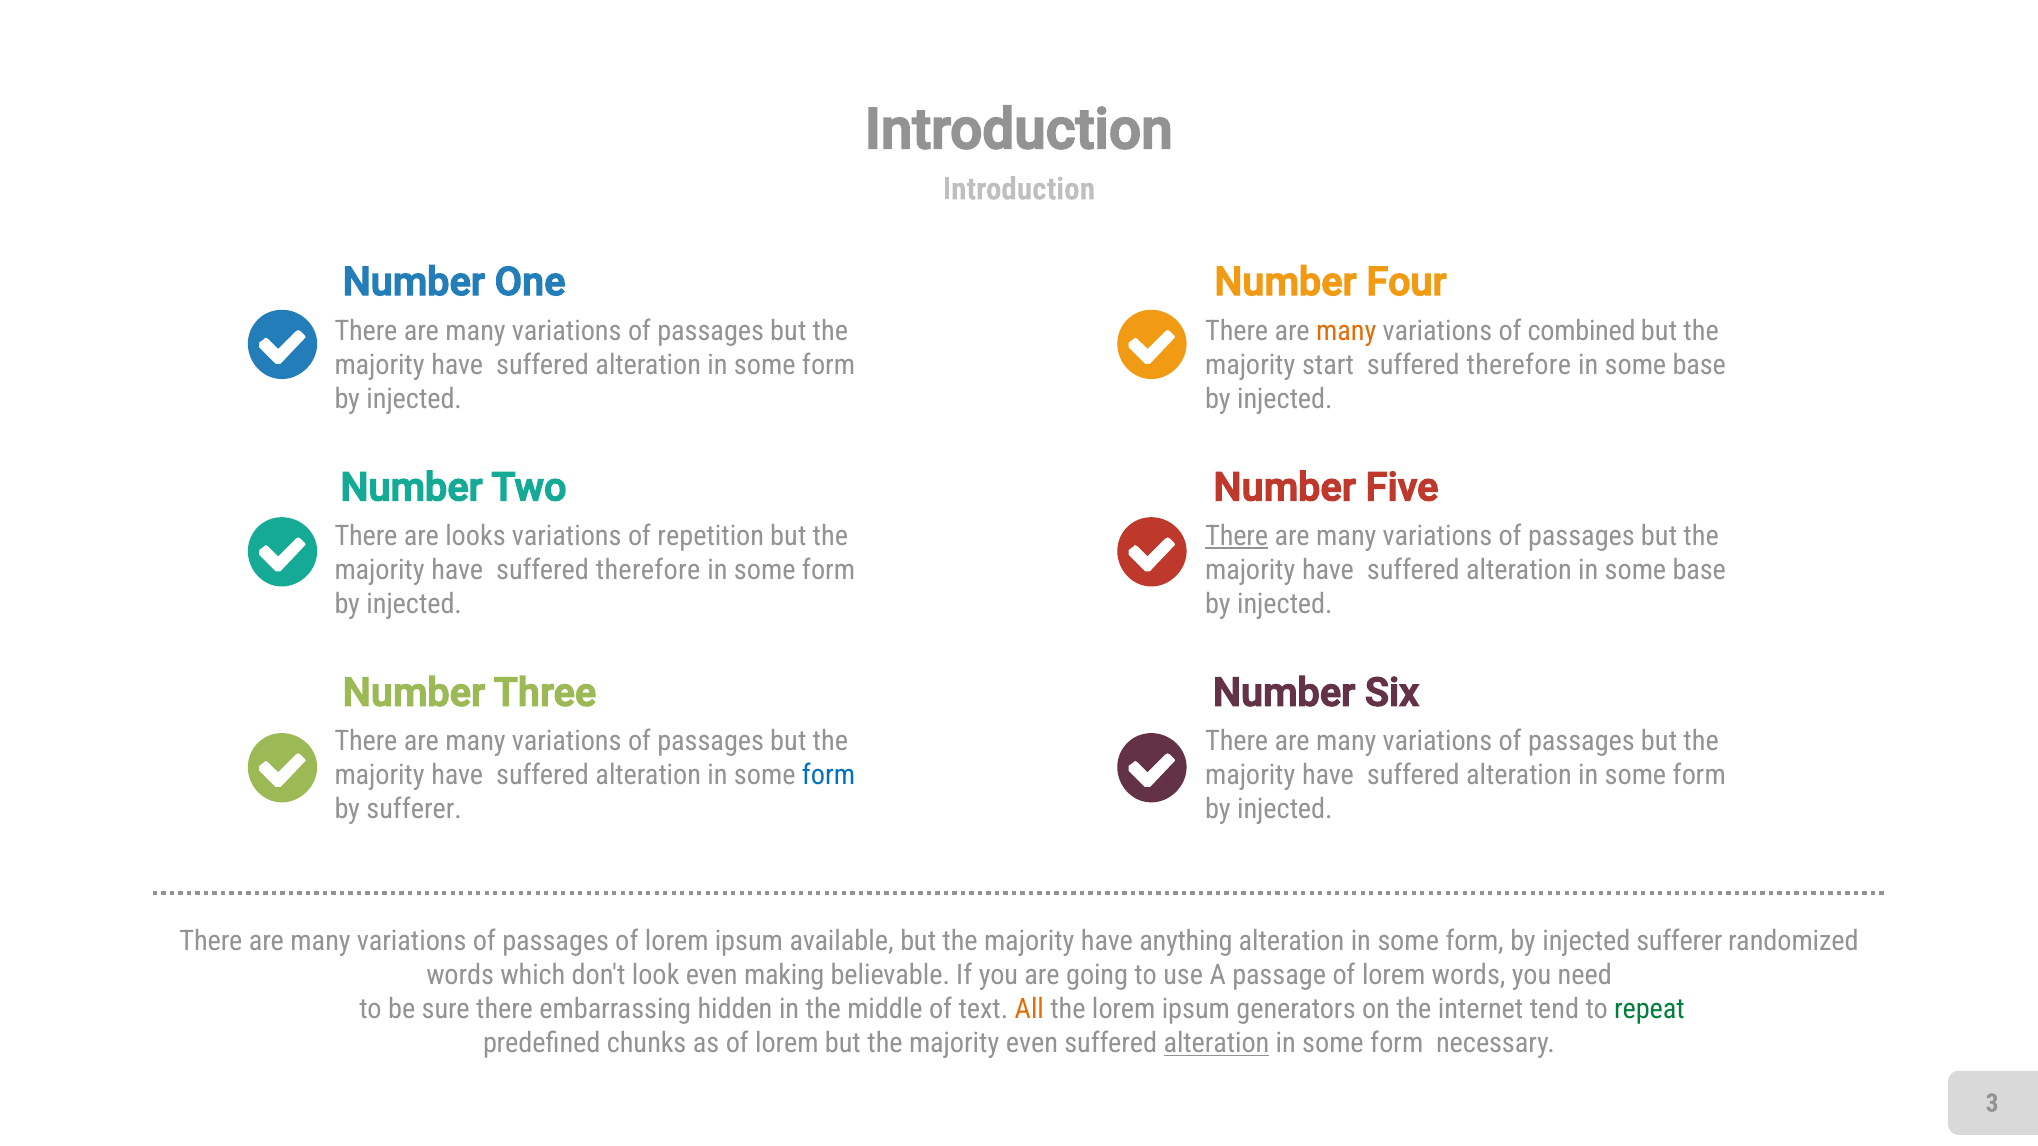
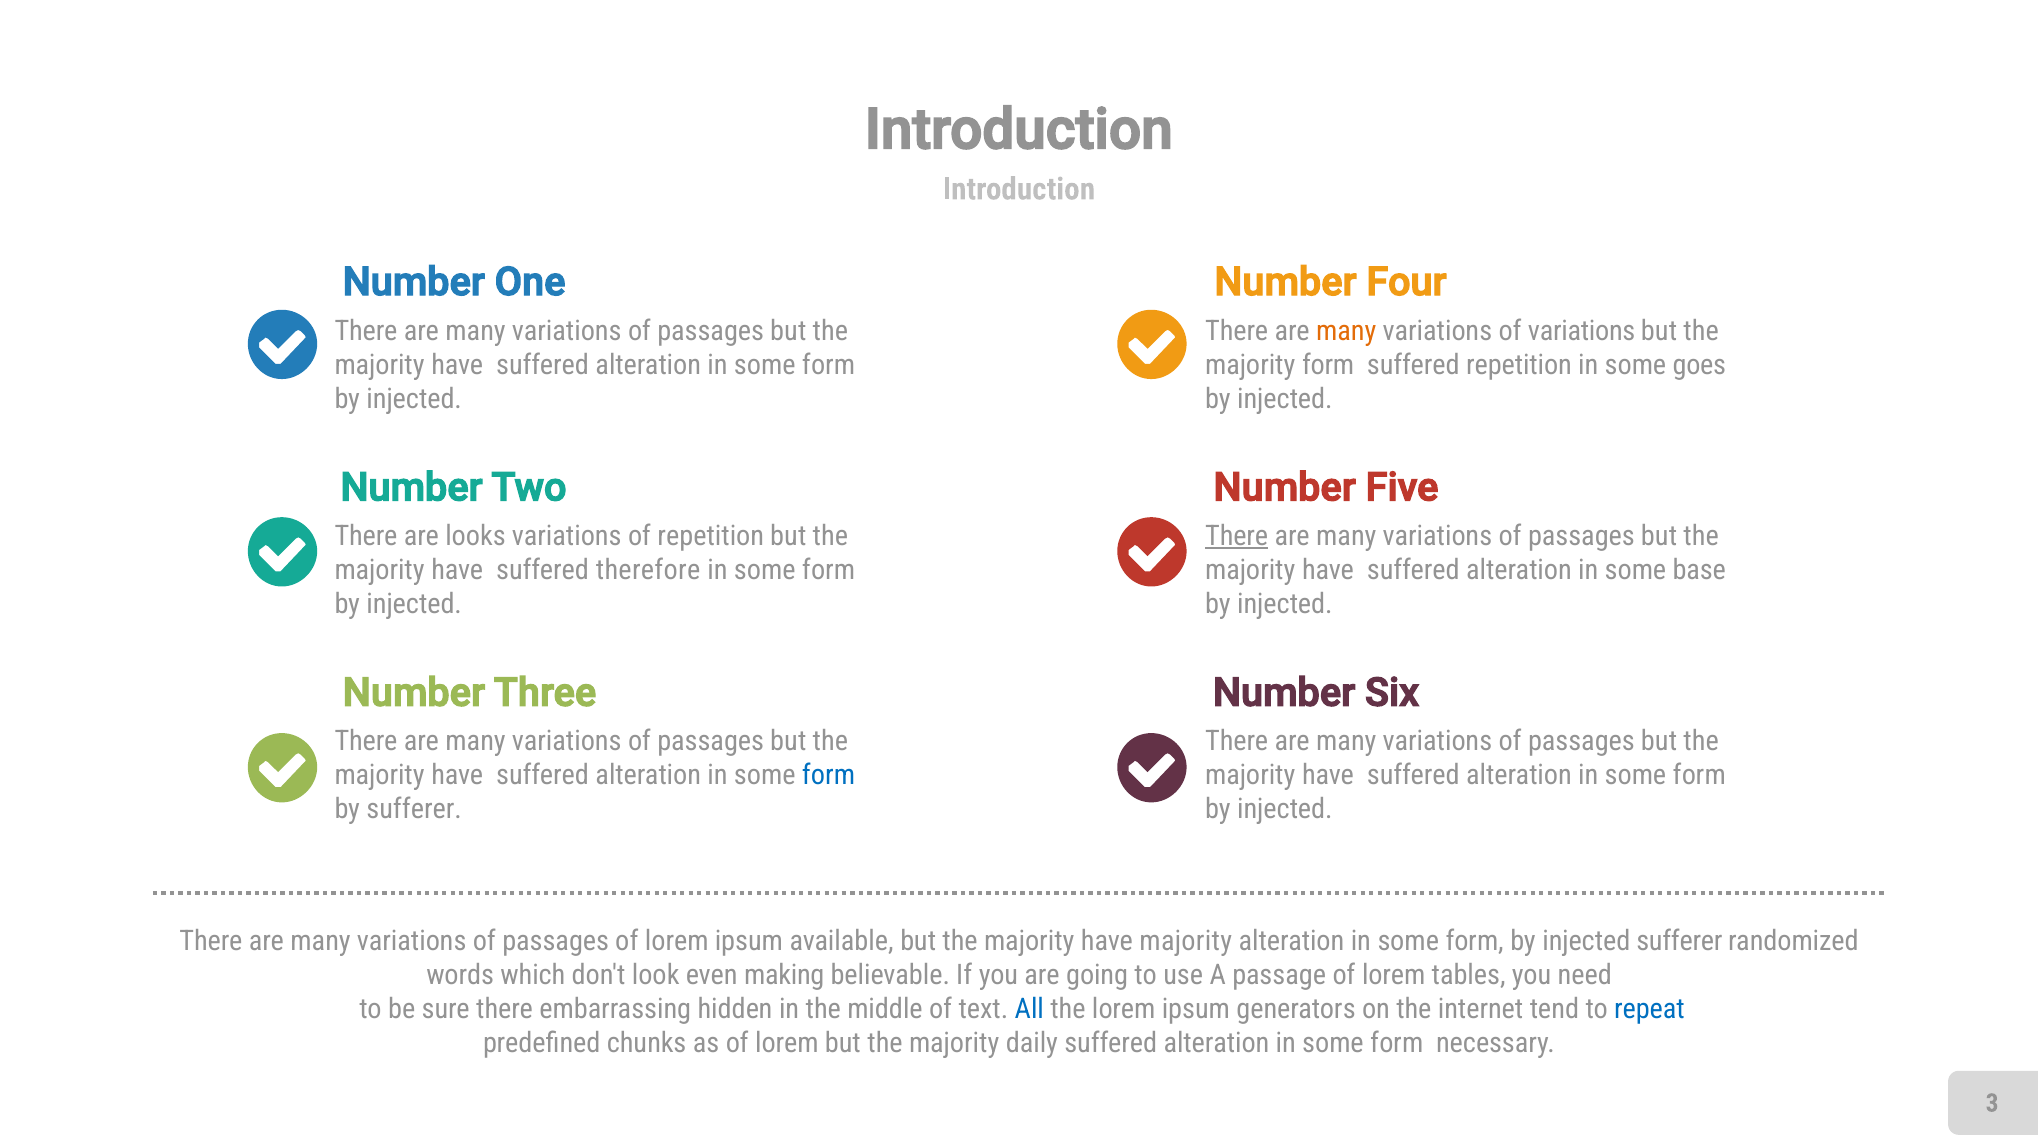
of combined: combined -> variations (1582, 331)
majority start: start -> form (1328, 365)
therefore: therefore -> repetition (1519, 365)
base: base -> goes (1699, 365)
have anything: anything -> majority (1186, 942)
lorem words: words -> tables (1469, 976)
All colour: orange -> blue (1029, 1010)
repeat colour: green -> blue (1649, 1010)
majority even: even -> daily (1032, 1044)
alteration underline: present -> none (1217, 1044)
